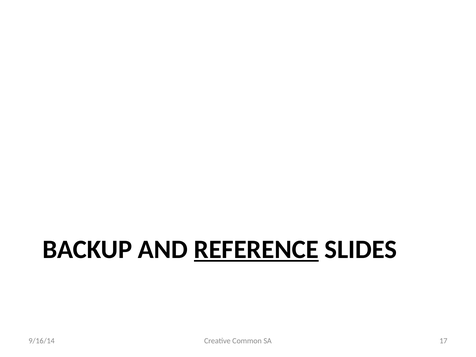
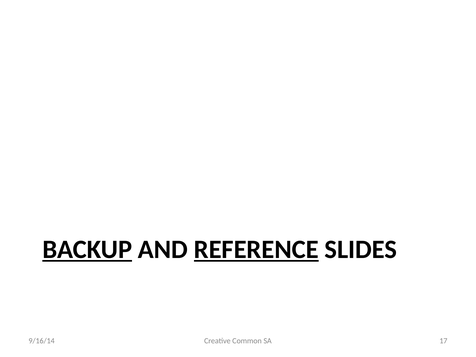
BACKUP underline: none -> present (87, 249)
